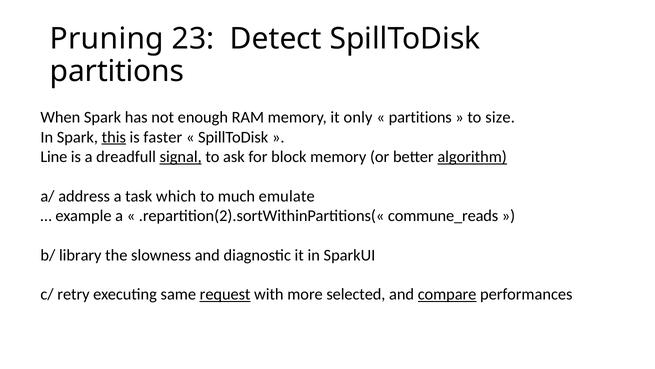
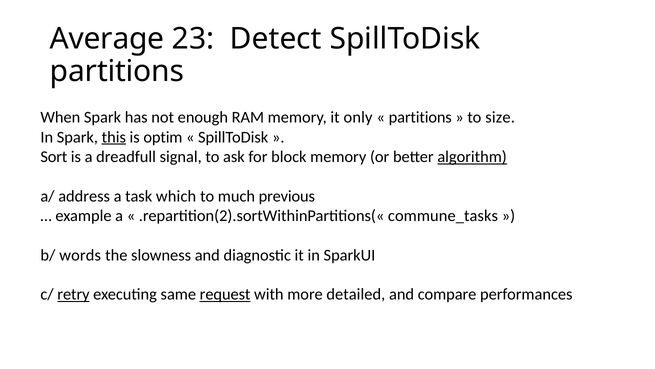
Pruning: Pruning -> Average (107, 39)
faster: faster -> optim (163, 137)
Line: Line -> Sort (54, 157)
signal underline: present -> none (181, 157)
emulate: emulate -> previous (287, 196)
commune_reads: commune_reads -> commune_tasks (443, 215)
library: library -> words (80, 255)
retry underline: none -> present (73, 294)
selected: selected -> detailed (356, 294)
compare underline: present -> none (447, 294)
